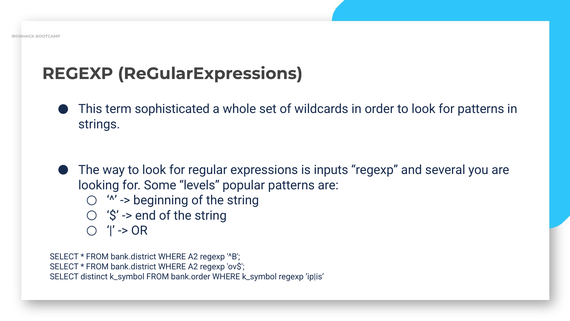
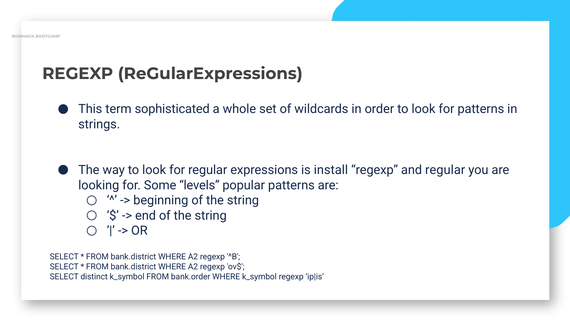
inputs: inputs -> install (331, 170)
and several: several -> regular (445, 170)
